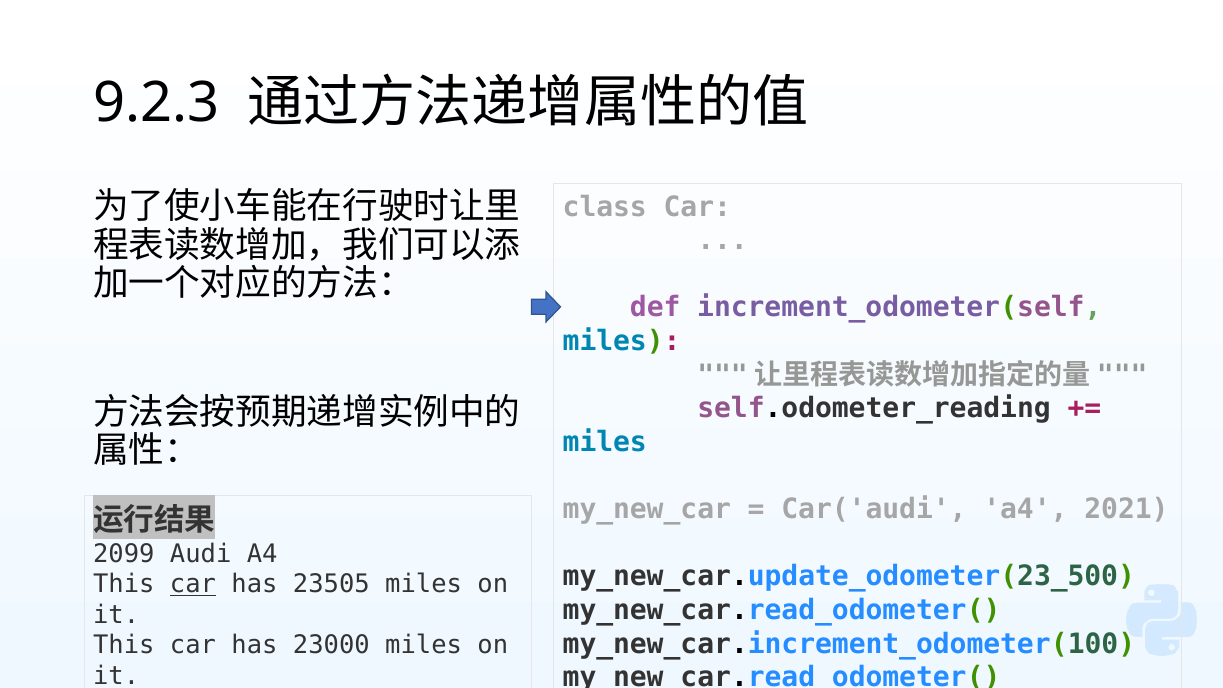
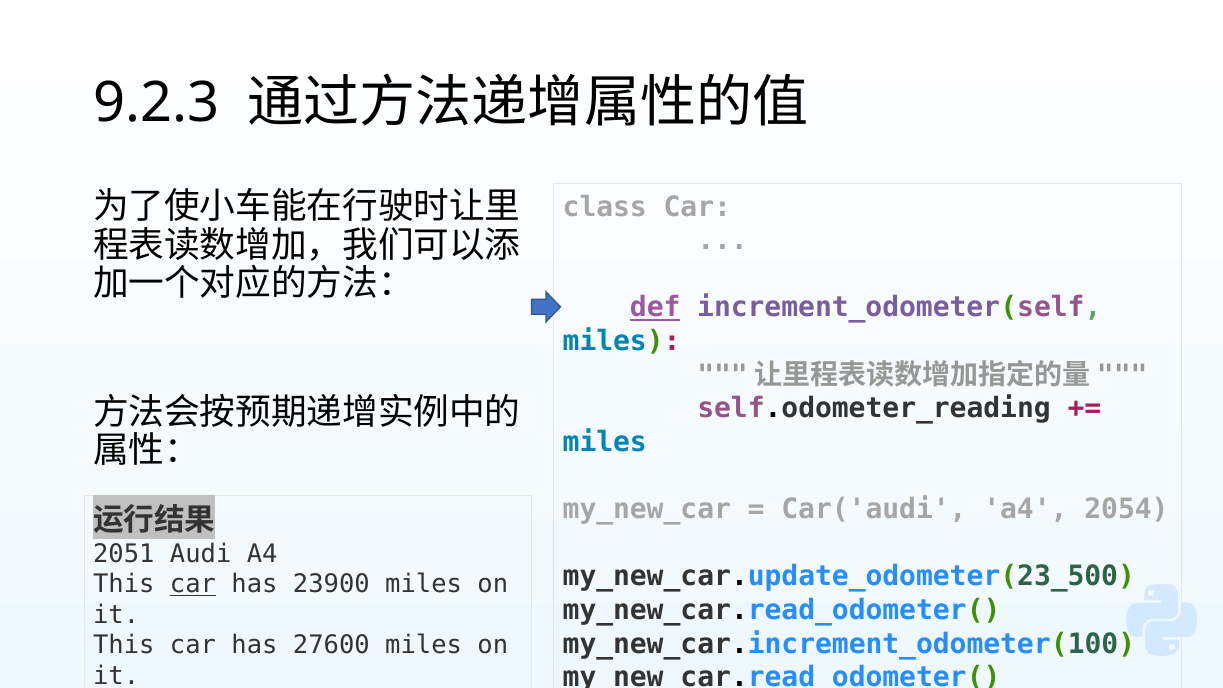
def underline: none -> present (655, 308)
2021: 2021 -> 2054 (1126, 509)
2099: 2099 -> 2051 (124, 554)
23505: 23505 -> 23900 (331, 584)
23000: 23000 -> 27600 (331, 646)
